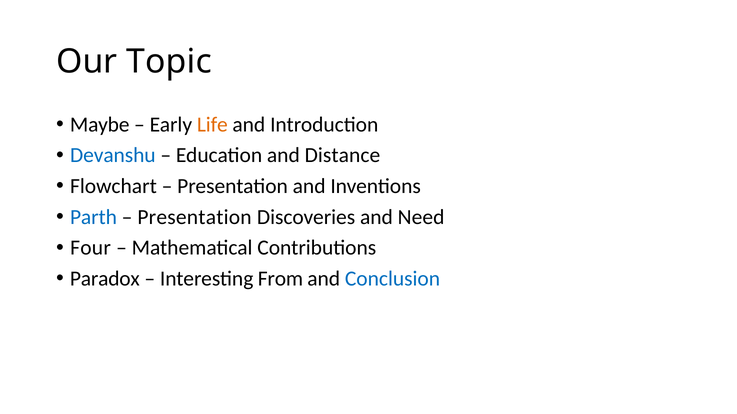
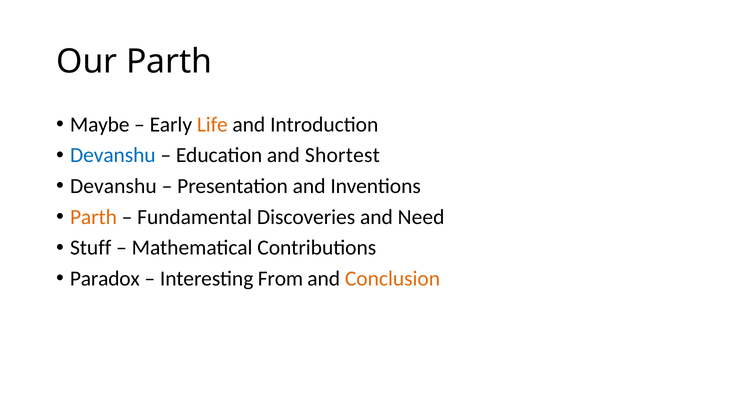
Our Topic: Topic -> Parth (169, 62)
Distance: Distance -> Shortest (342, 156)
Flowchart: Flowchart -> Devanshu (113, 186)
Parth colour: blue -> orange (93, 217)
Presentation: Presentation -> Fundamental (195, 217)
Four: Four -> Stuff (91, 248)
Conclusion colour: blue -> orange (393, 279)
